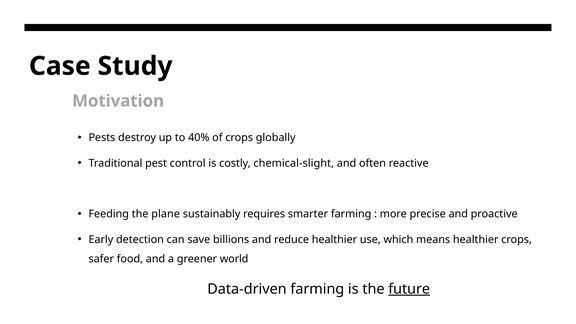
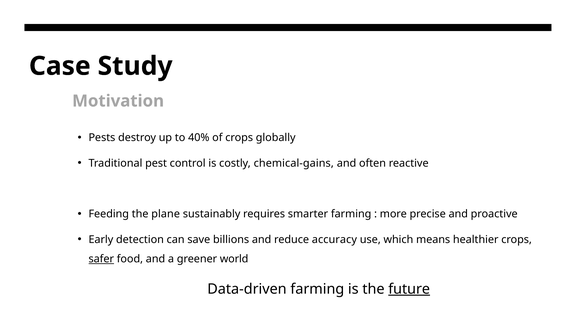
chemical-slight: chemical-slight -> chemical-gains (294, 163)
reduce healthier: healthier -> accuracy (334, 239)
safer underline: none -> present (101, 259)
